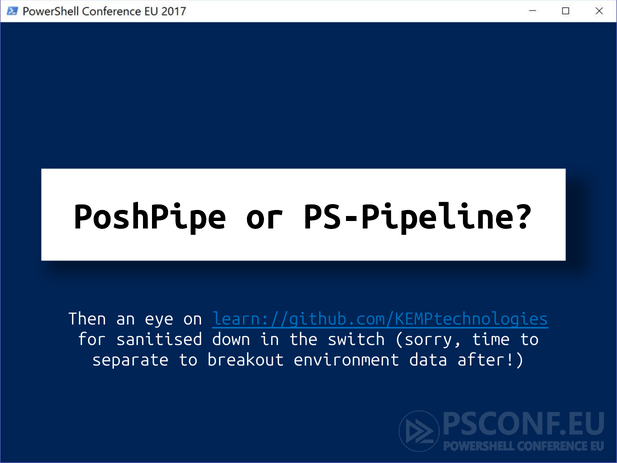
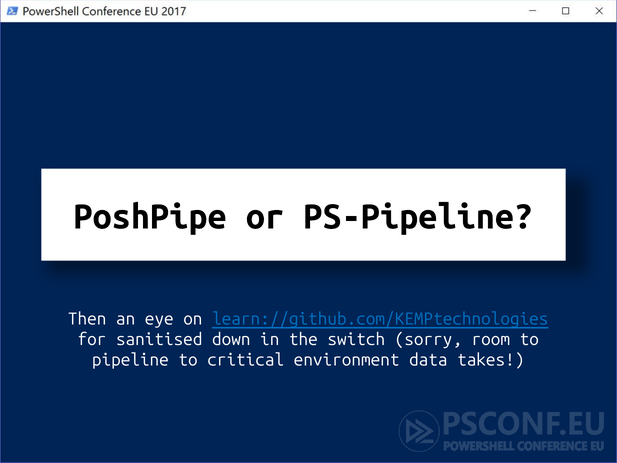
time: time -> room (491, 339)
separate: separate -> pipeline (130, 360)
breakout: breakout -> critical (246, 360)
after: after -> takes (491, 360)
